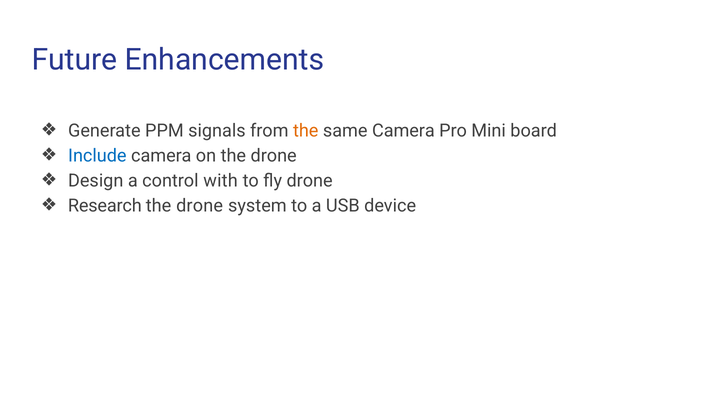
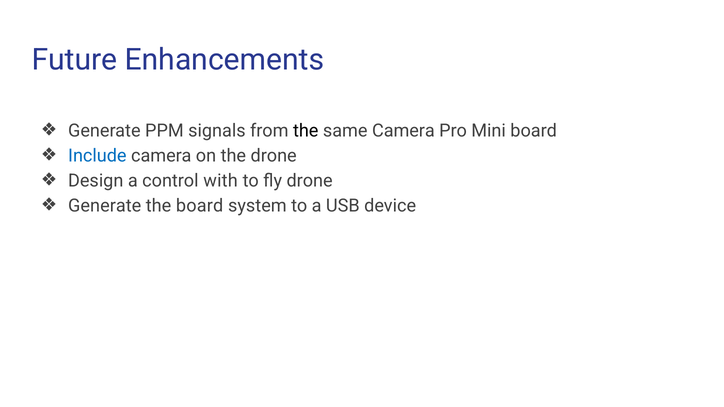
the colour: orange -> black (306, 131)
Research: Research -> Generate (105, 206)
drone: drone -> board (200, 206)
